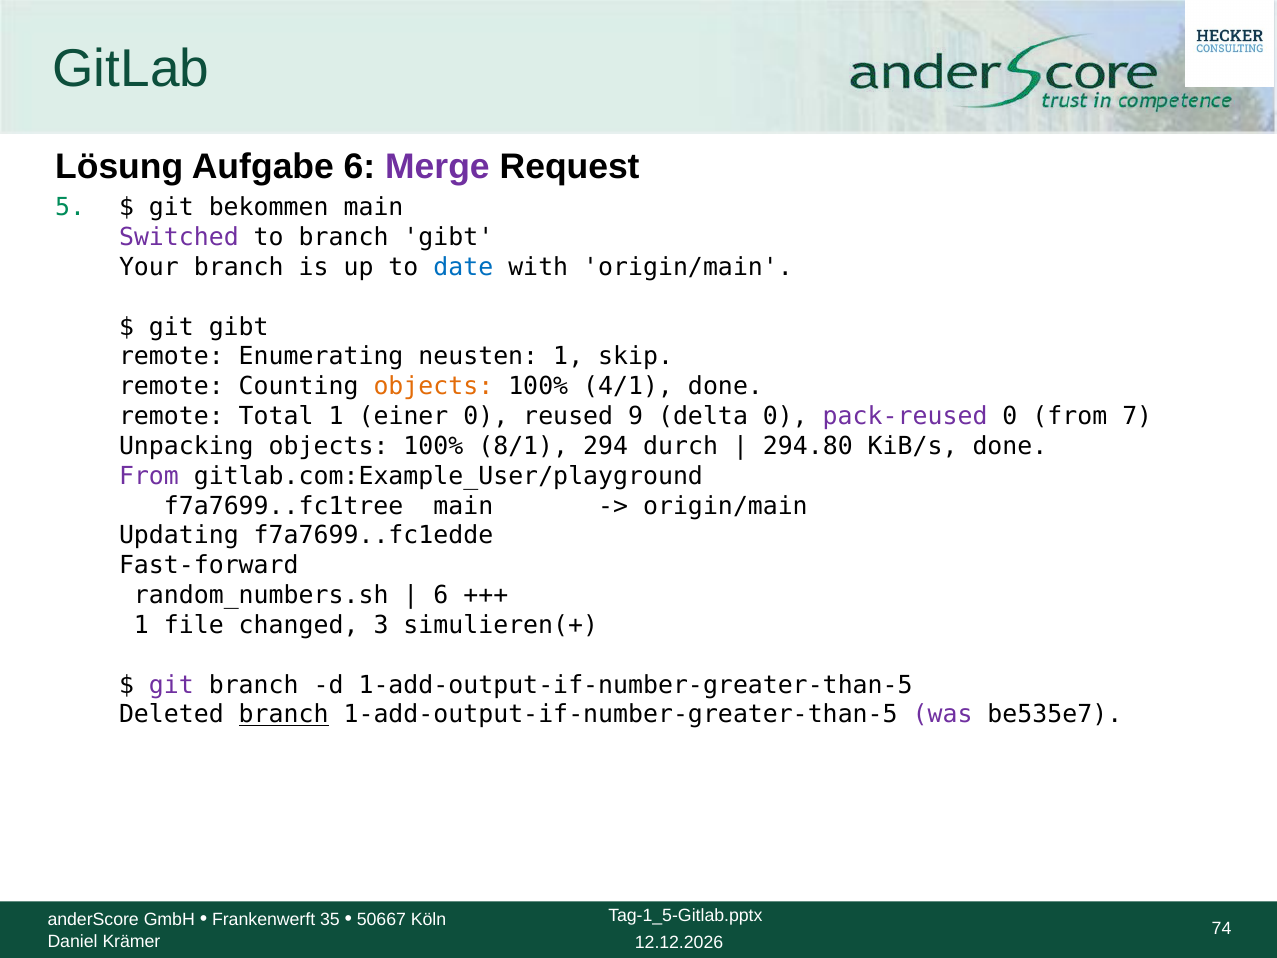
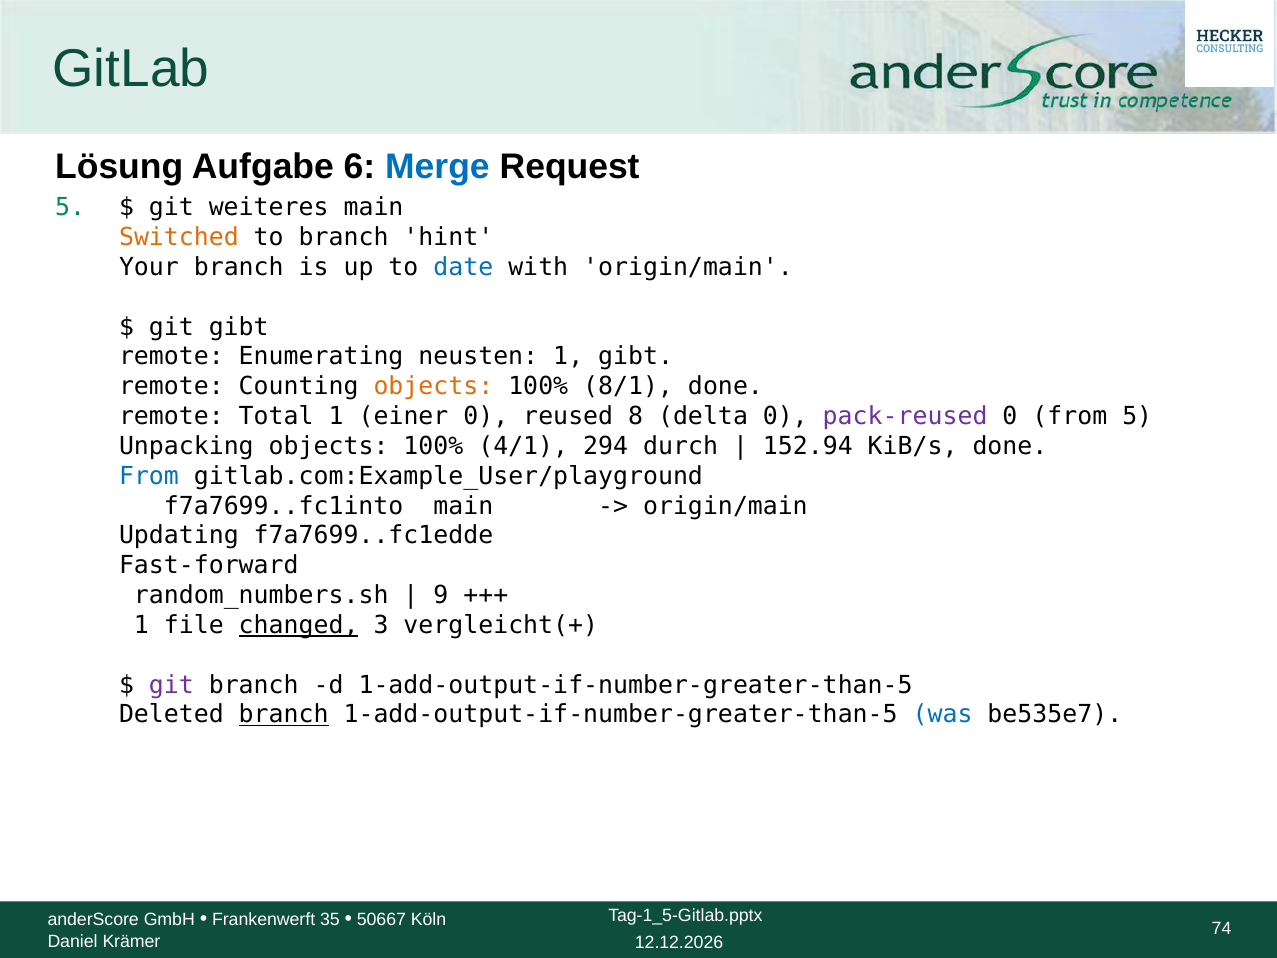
Merge colour: purple -> blue (437, 167)
bekommen: bekommen -> weiteres (269, 208)
Switched colour: purple -> orange (179, 237)
branch gibt: gibt -> hint (448, 237)
1 skip: skip -> gibt (636, 357)
4/1: 4/1 -> 8/1 (628, 387)
9: 9 -> 8 (636, 416)
from 7: 7 -> 5 (1137, 416)
8/1: 8/1 -> 4/1 (523, 446)
294.80: 294.80 -> 152.94 (808, 446)
From colour: purple -> blue (149, 476)
f7a7699..fc1tree: f7a7699..fc1tree -> f7a7699..fc1into (284, 506)
6: 6 -> 9 (441, 595)
changed underline: none -> present (299, 625)
simulieren(+: simulieren(+ -> vergleicht(+ (501, 625)
was colour: purple -> blue (943, 714)
